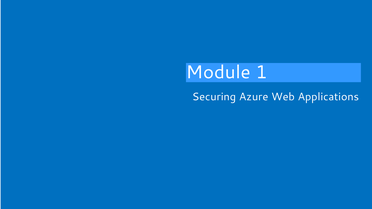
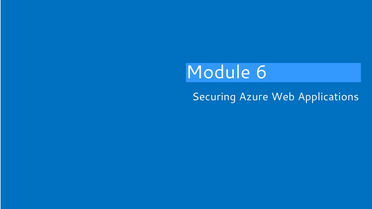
1: 1 -> 6 (262, 72)
